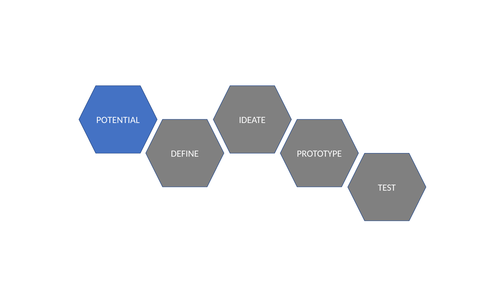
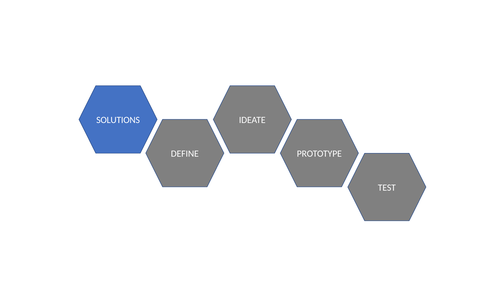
POTENTIAL: POTENTIAL -> SOLUTIONS (118, 120)
